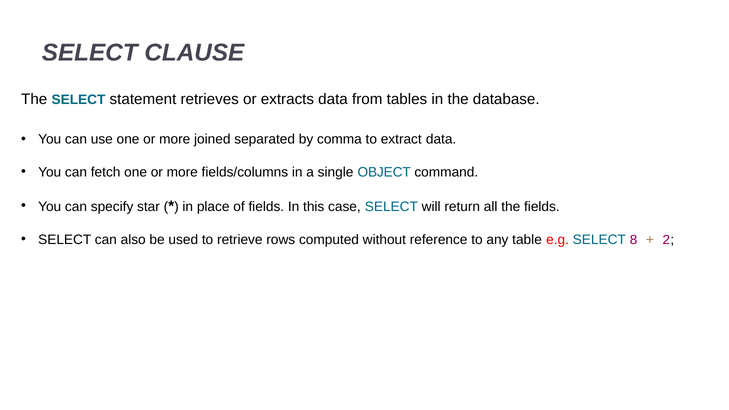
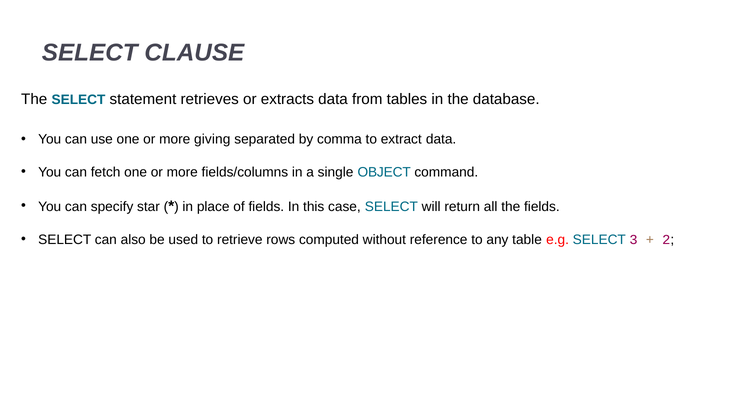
joined: joined -> giving (212, 139)
8: 8 -> 3 (634, 240)
